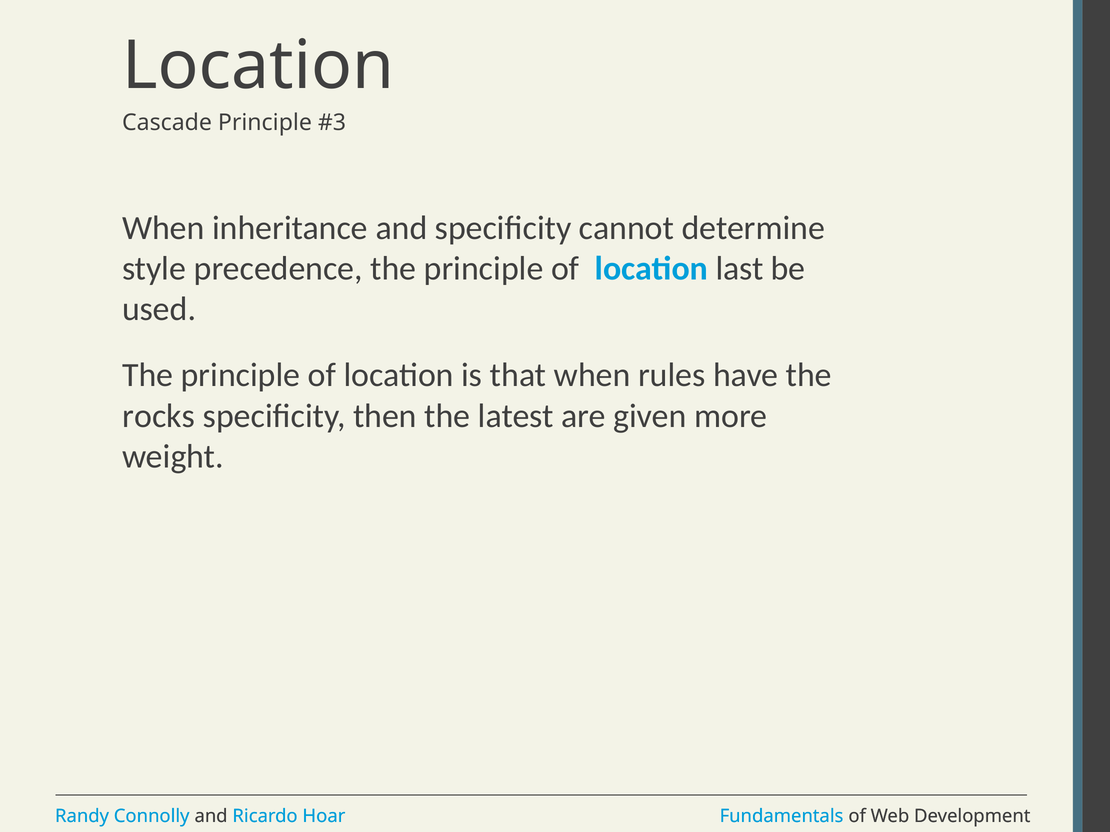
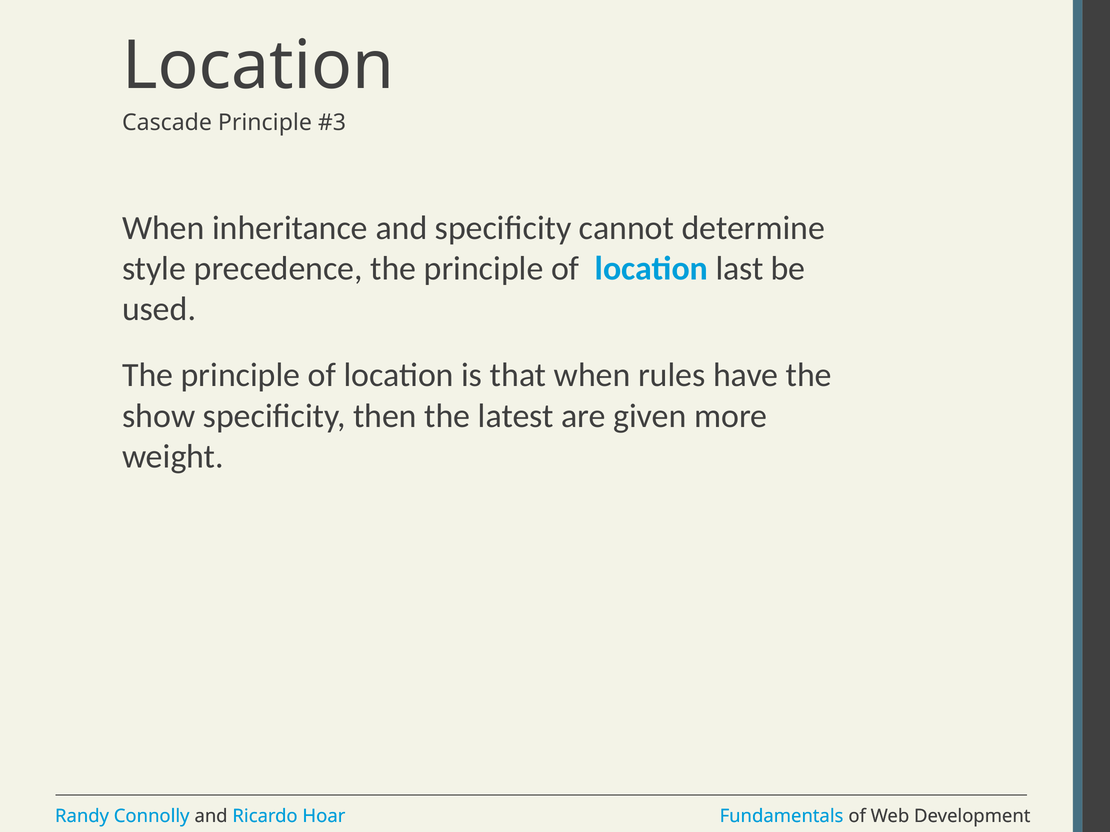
rocks: rocks -> show (159, 416)
